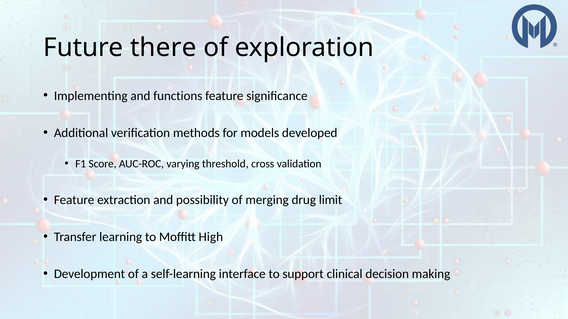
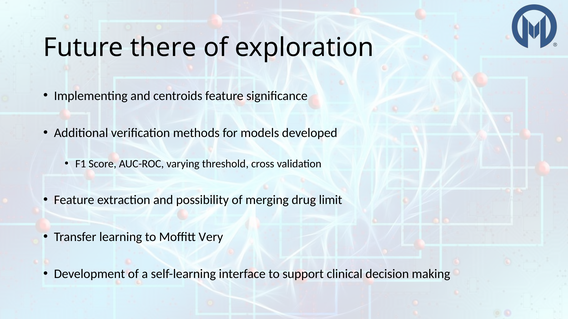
functions: functions -> centroids (178, 96)
High: High -> Very (211, 237)
